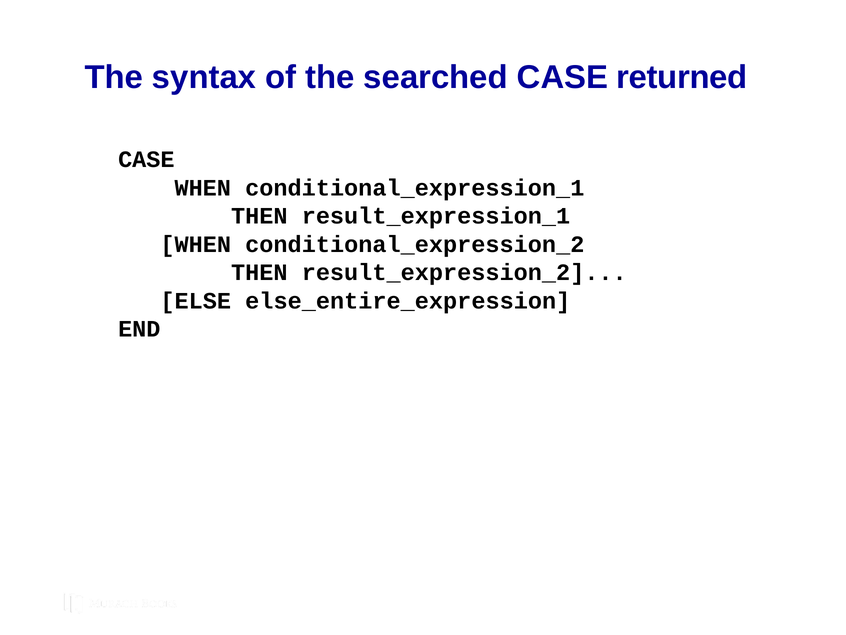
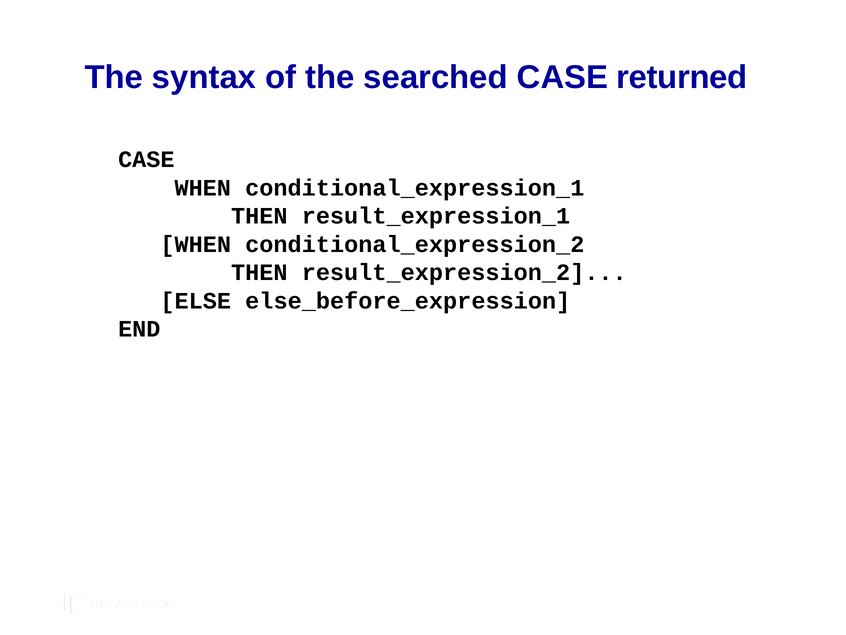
else_entire_expression: else_entire_expression -> else_before_expression (408, 301)
